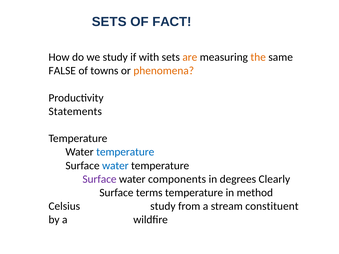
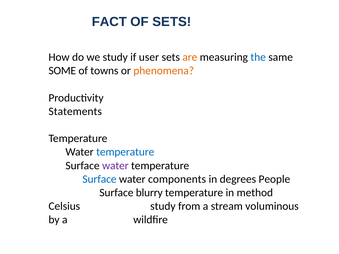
SETS: SETS -> FACT (109, 22)
OF FACT: FACT -> SETS (172, 22)
with: with -> user (149, 57)
the colour: orange -> blue (258, 57)
FALSE: FALSE -> SOME (62, 71)
water colour: blue -> purple (115, 166)
Surface colour: purple -> blue (99, 179)
Clearly: Clearly -> People (274, 179)
terms: terms -> blurry (149, 193)
constituent: constituent -> voluminous (272, 206)
